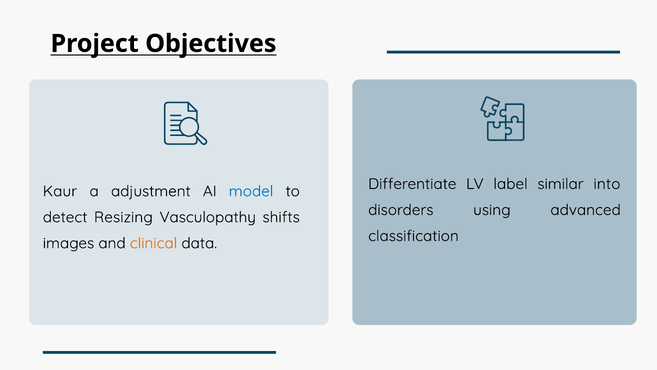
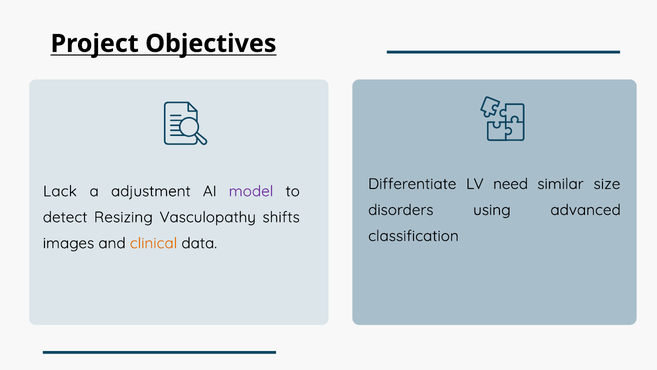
label: label -> need (511, 184)
into: into -> size (607, 184)
Kaur: Kaur -> Lack (60, 191)
model colour: blue -> purple (251, 191)
